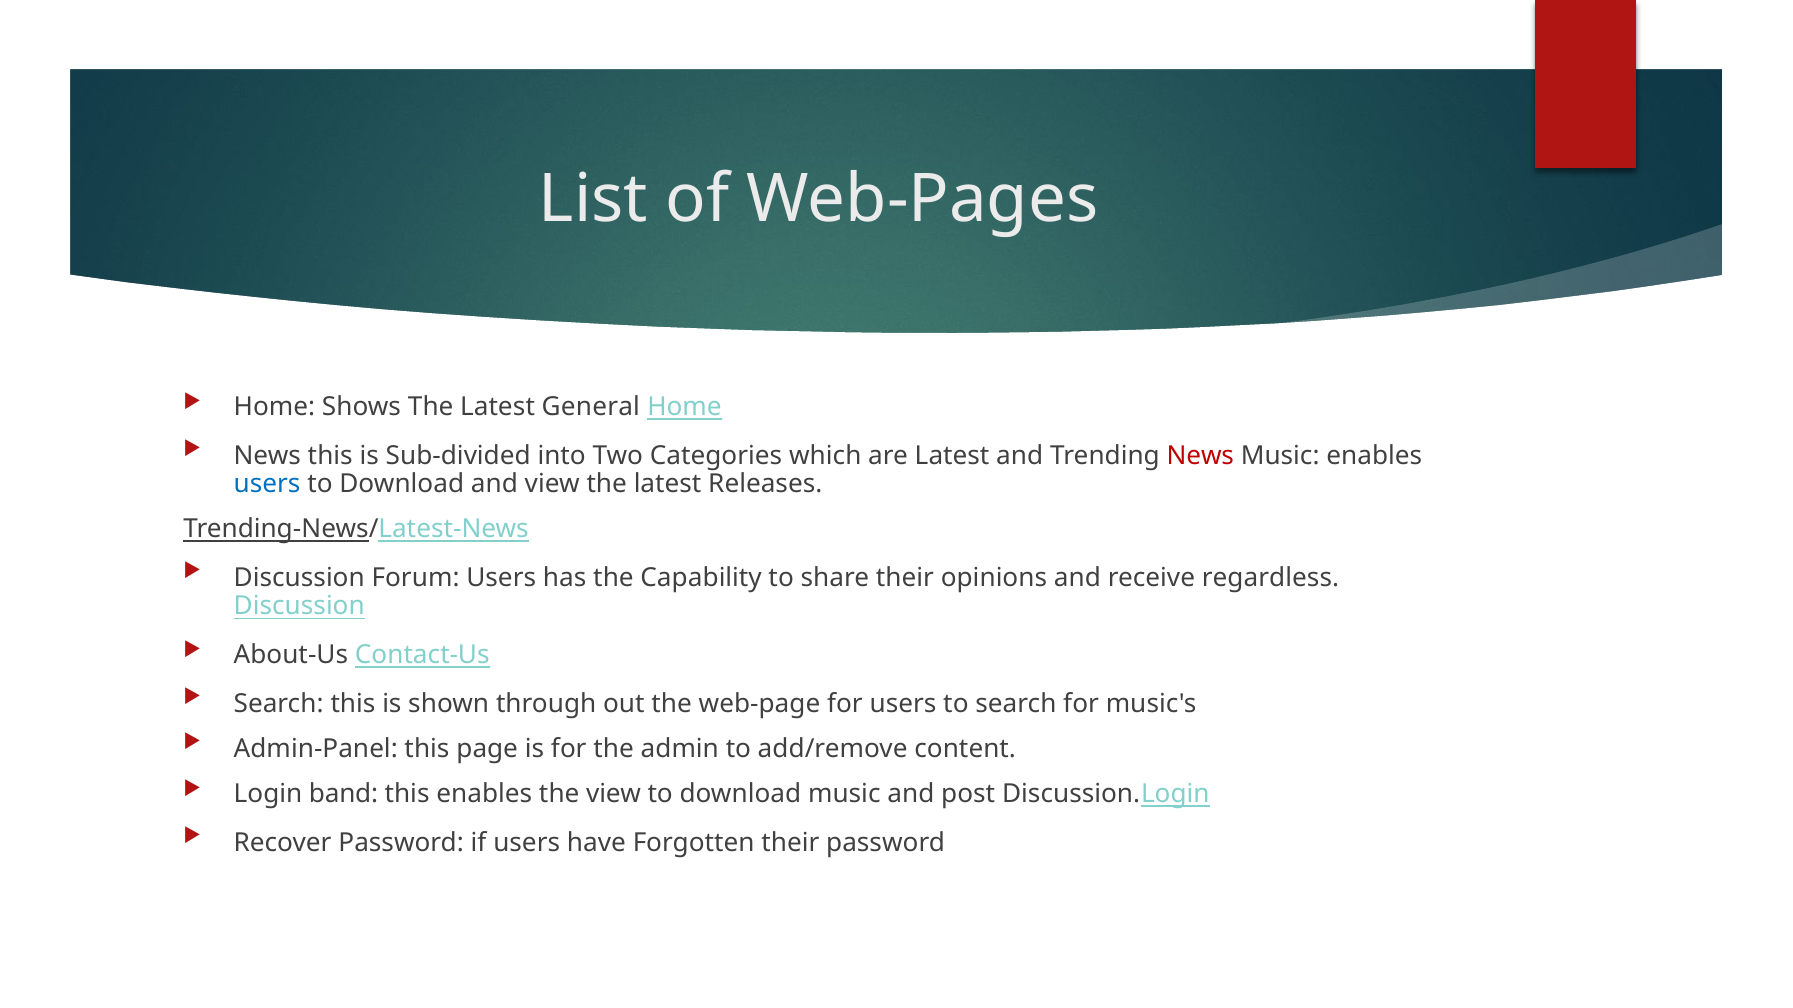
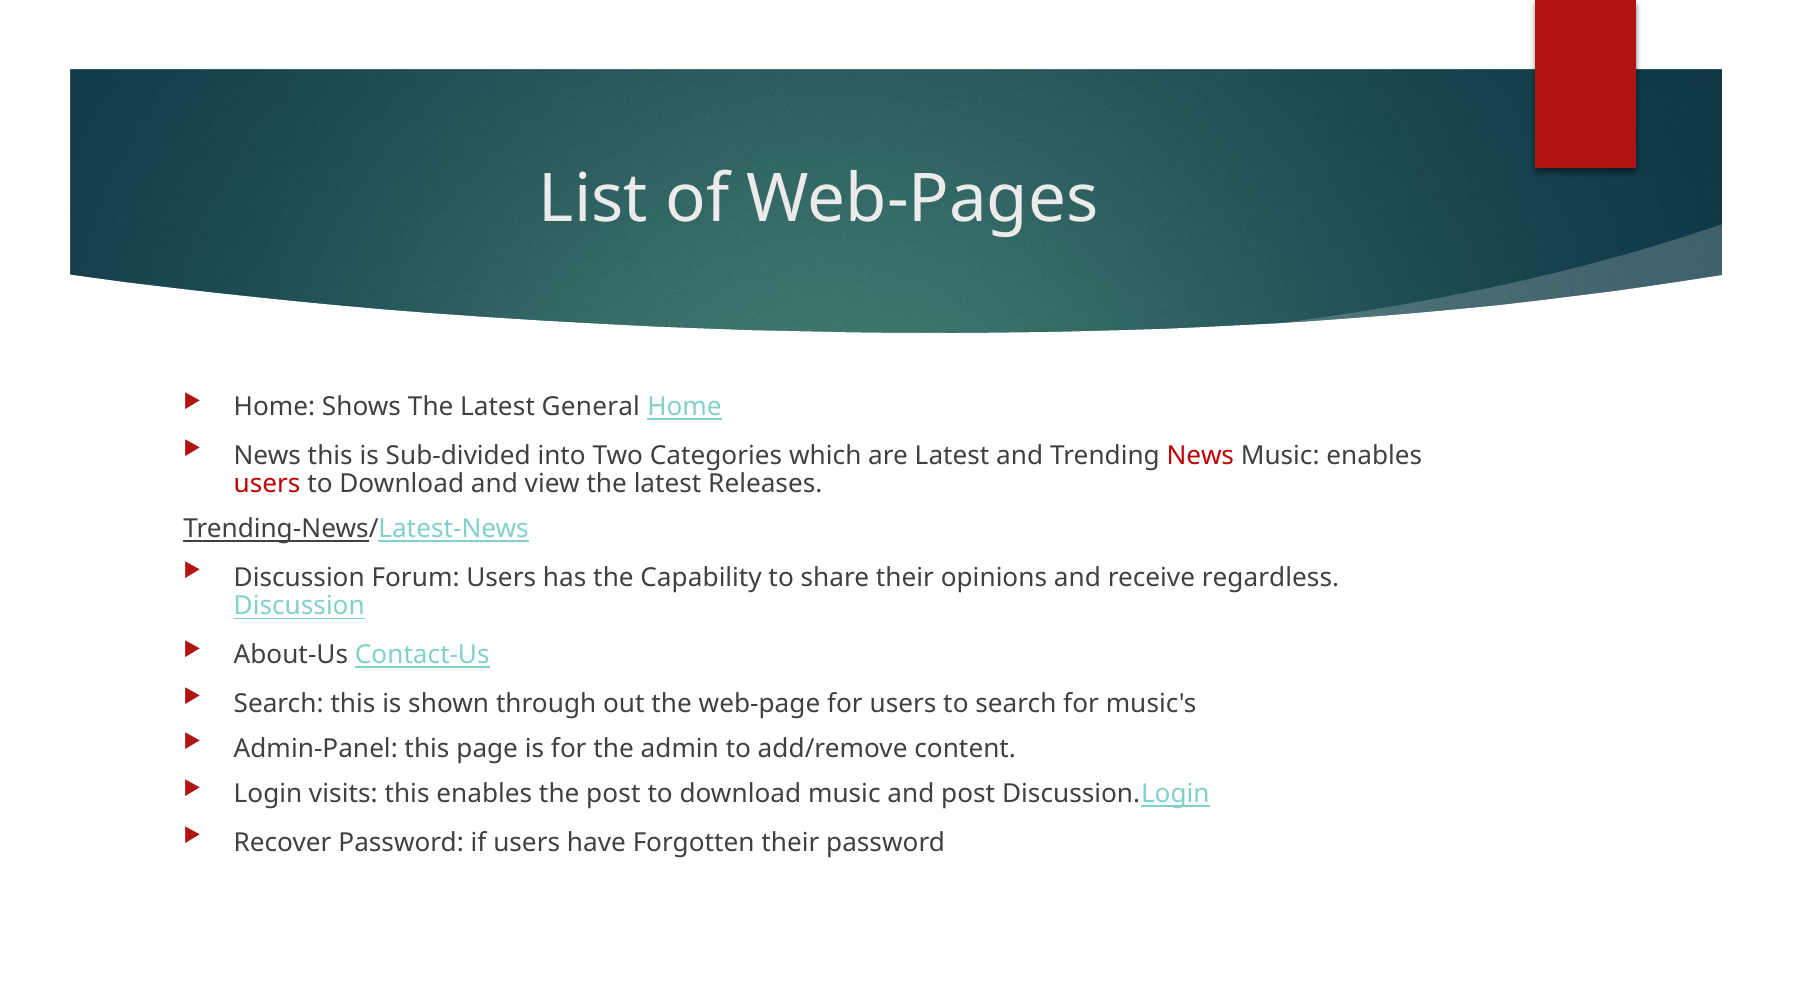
users colour: blue -> red (267, 484)
band: band -> visits (343, 794)
the view: view -> post (613, 794)
